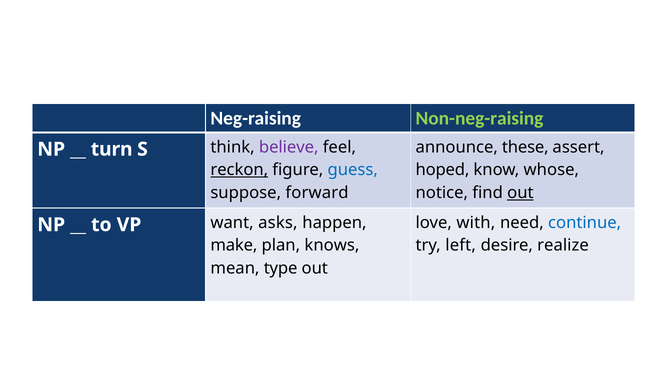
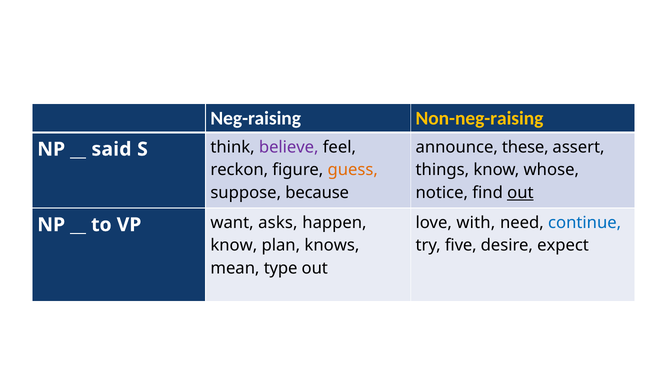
Non-neg-raising colour: light green -> yellow (479, 118)
turn: turn -> said (112, 149)
reckon underline: present -> none (239, 170)
guess colour: blue -> orange (353, 170)
hoped: hoped -> things (442, 170)
forward: forward -> because (317, 193)
make: make -> know (234, 246)
left: left -> five (461, 246)
realize: realize -> expect (563, 246)
